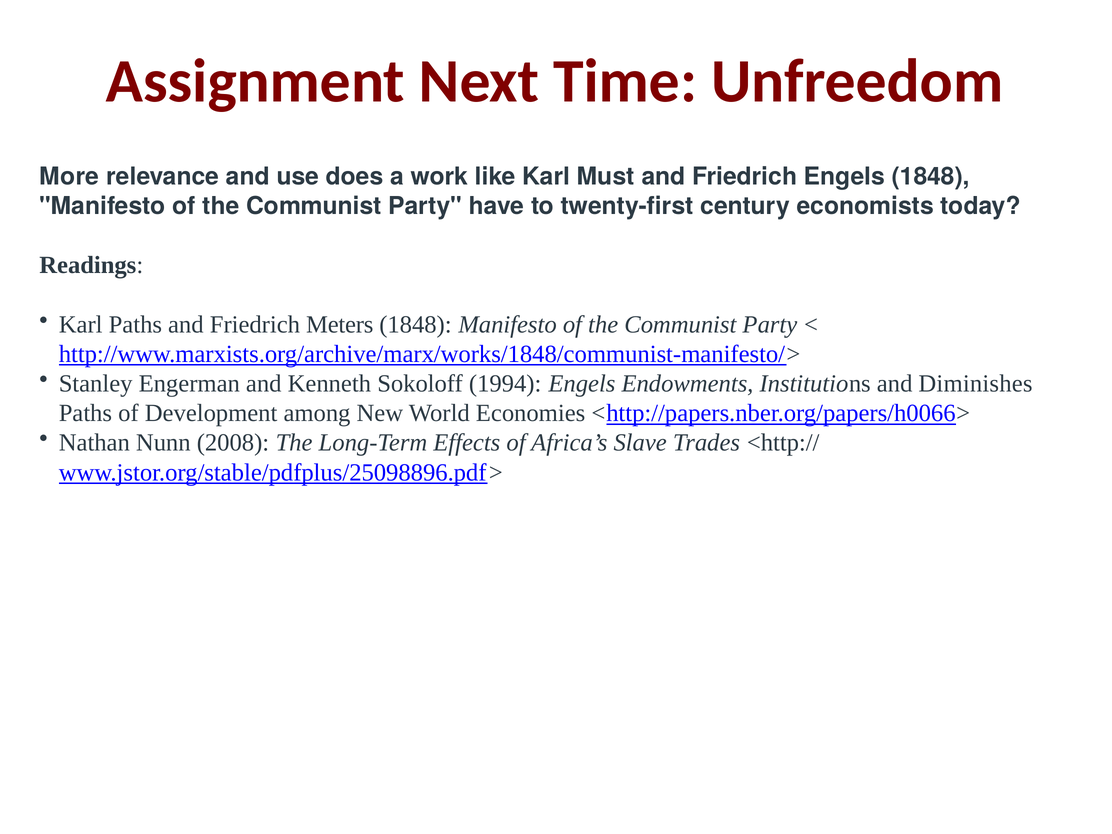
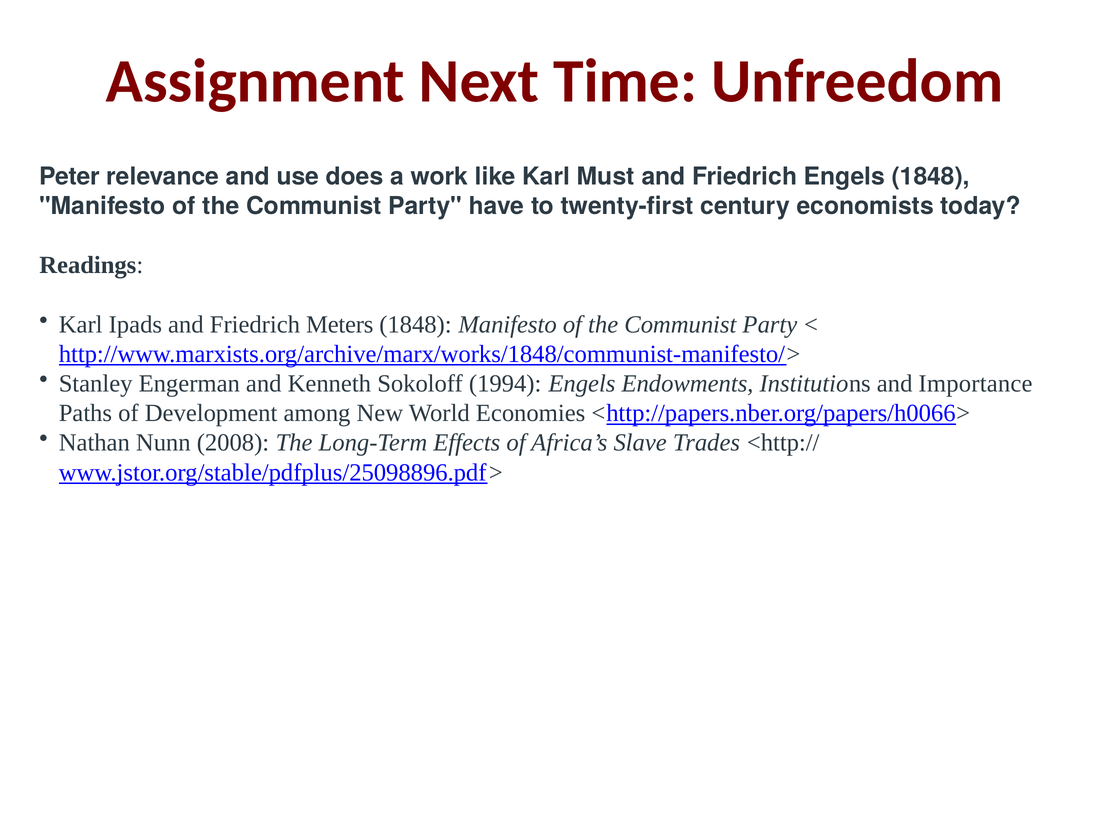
More: More -> Peter (69, 176)
Karl Paths: Paths -> Ipads (135, 324)
Diminishes: Diminishes -> Importance (976, 384)
